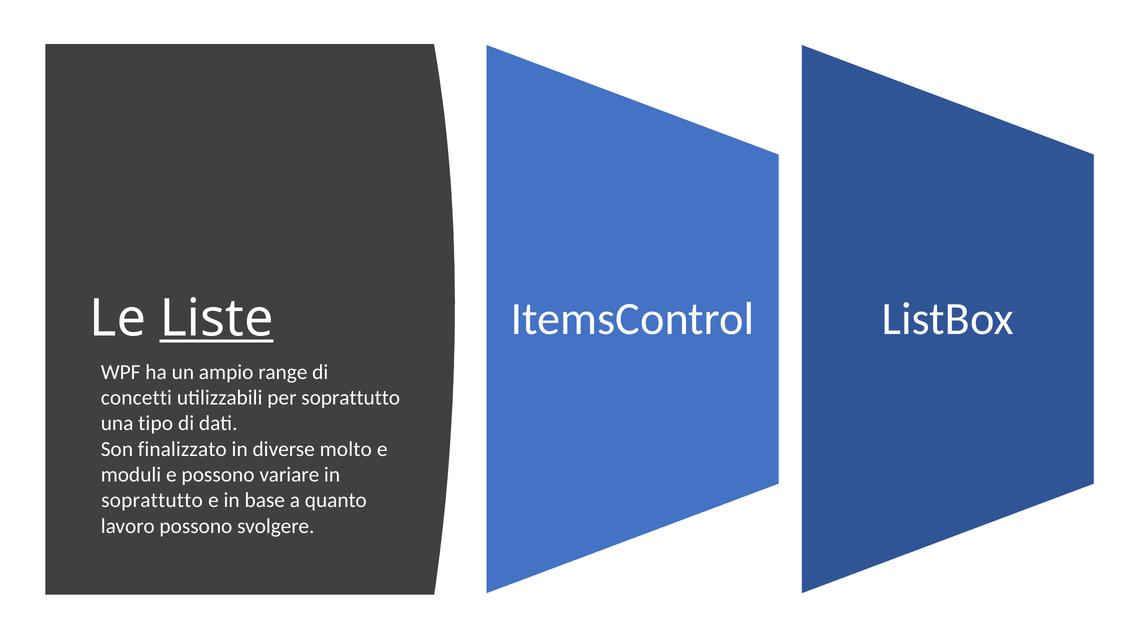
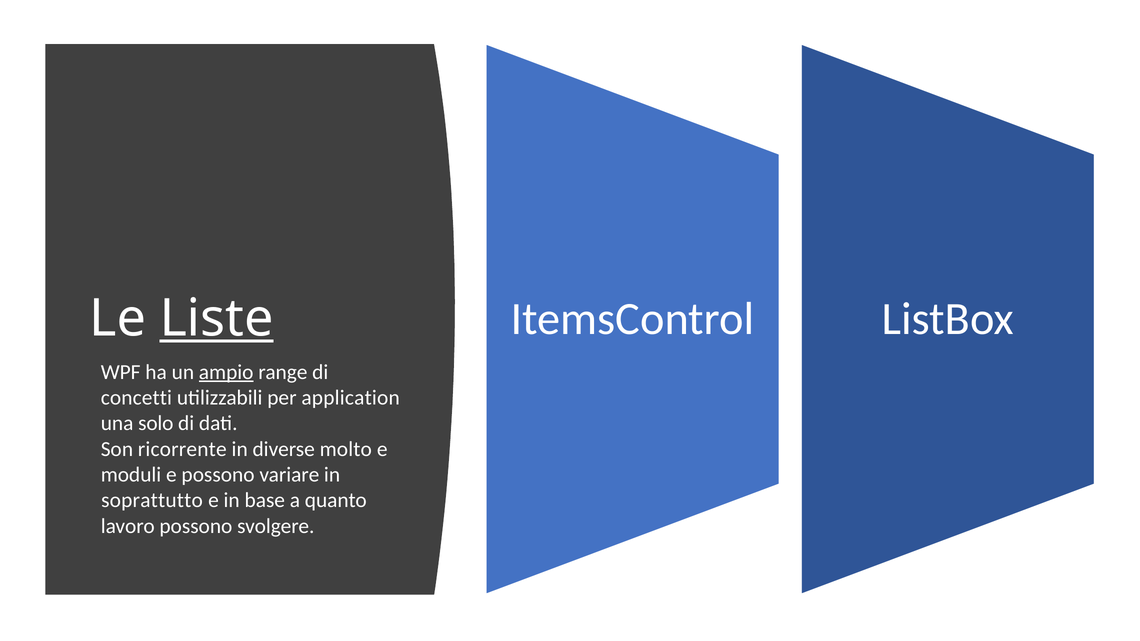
ampio underline: none -> present (226, 372)
per soprattutto: soprattutto -> application (351, 398)
tipo: tipo -> solo (156, 424)
finalizzato: finalizzato -> ricorrente (182, 449)
